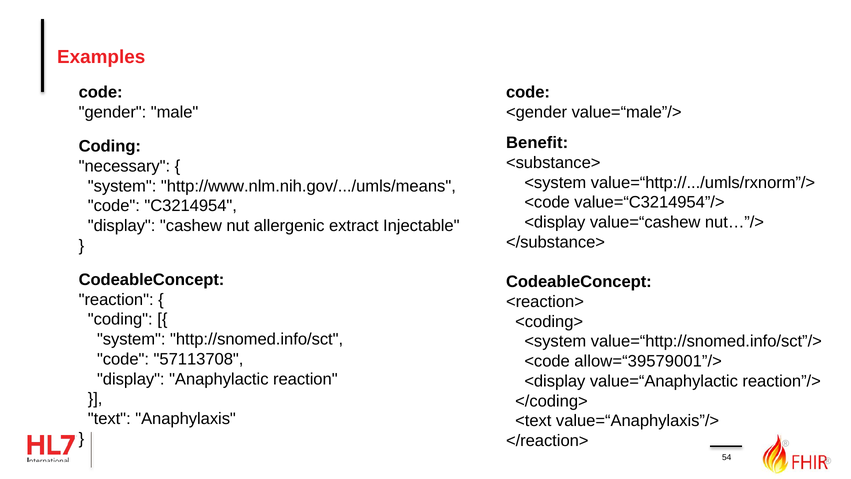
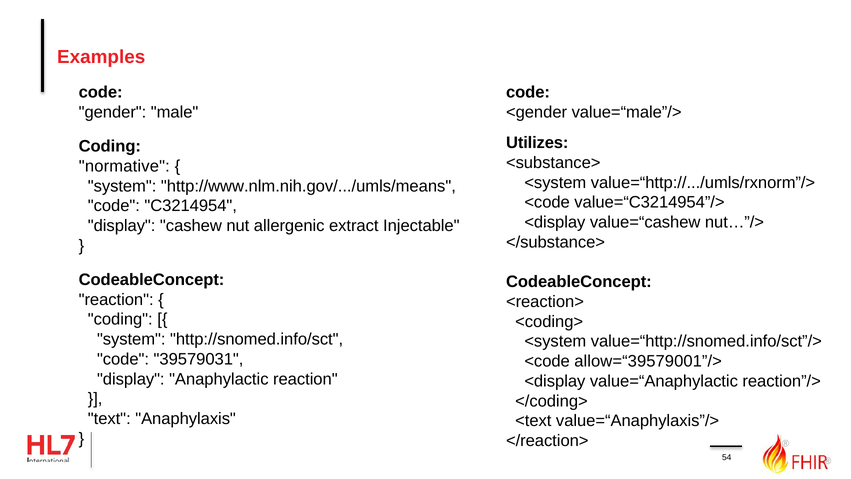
Benefit: Benefit -> Utilizes (537, 143)
necessary: necessary -> normative (124, 166)
57113708: 57113708 -> 39579031 (198, 359)
